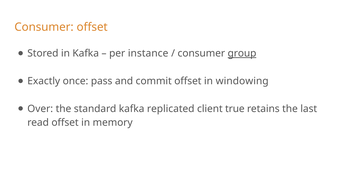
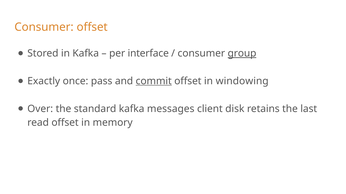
instance: instance -> interface (148, 53)
commit underline: none -> present (154, 81)
replicated: replicated -> messages (171, 109)
true: true -> disk (235, 109)
